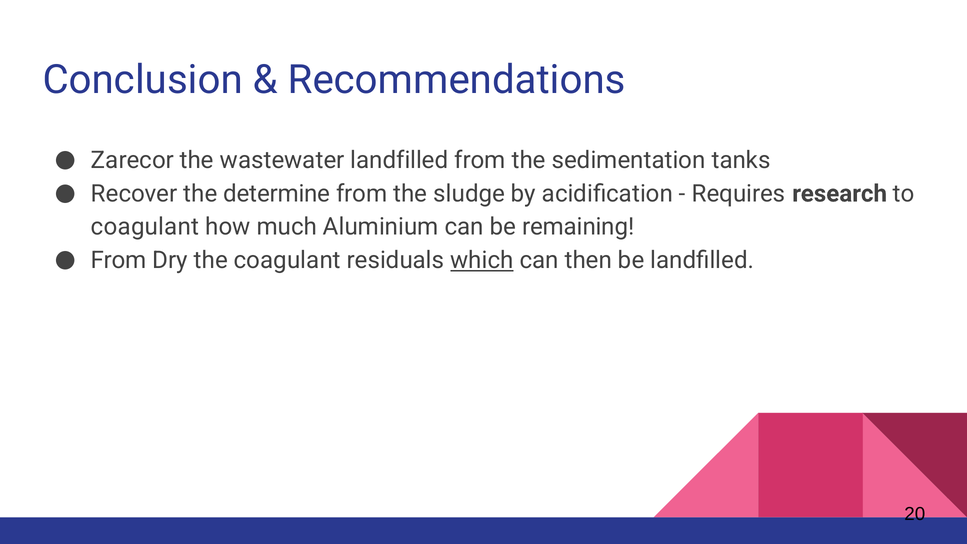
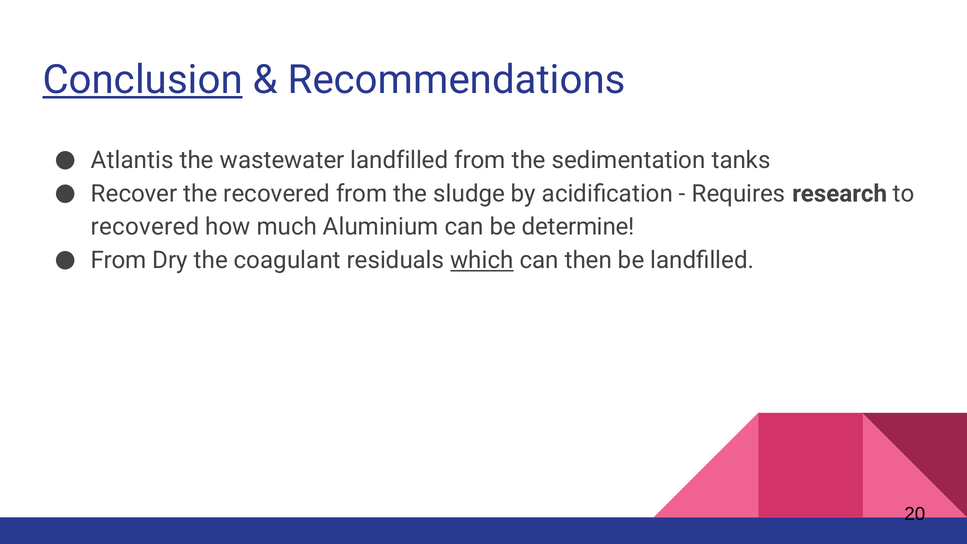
Conclusion underline: none -> present (143, 80)
Zarecor: Zarecor -> Atlantis (132, 160)
the determine: determine -> recovered (277, 194)
coagulant: coagulant -> recovered (145, 227)
remaining: remaining -> determine (578, 227)
